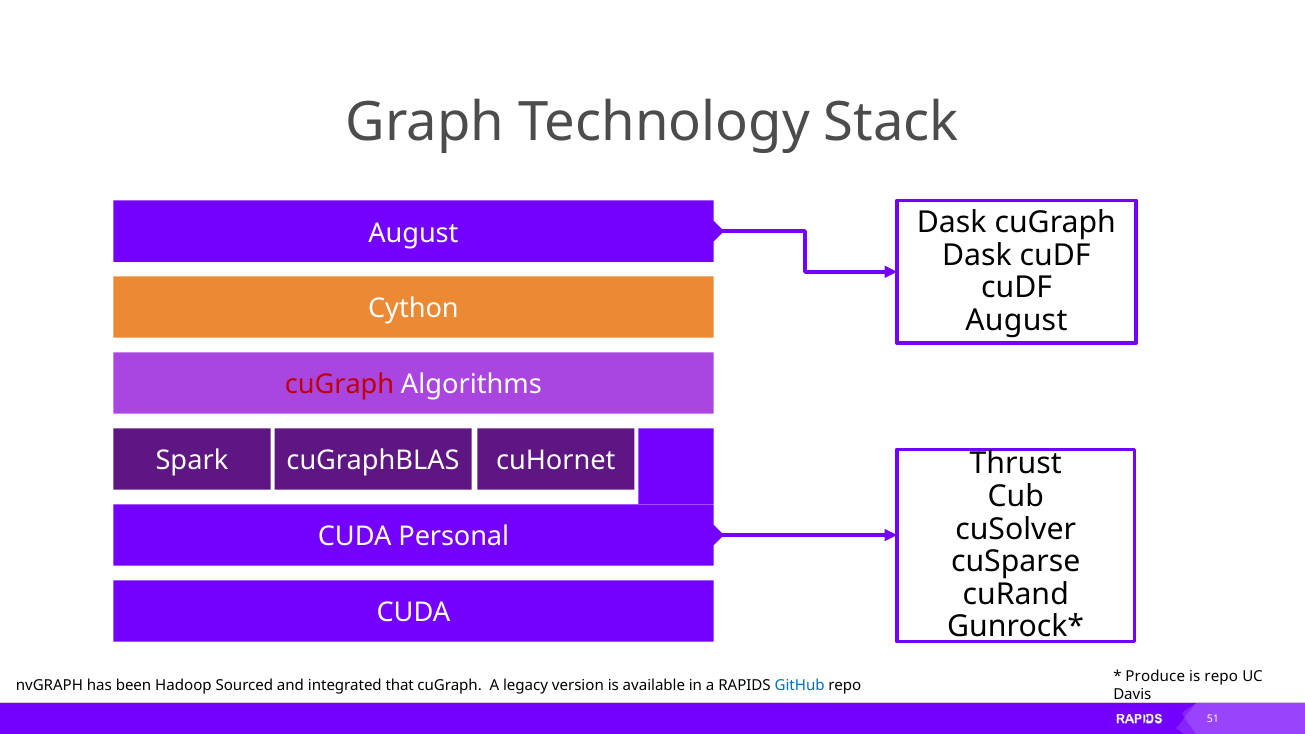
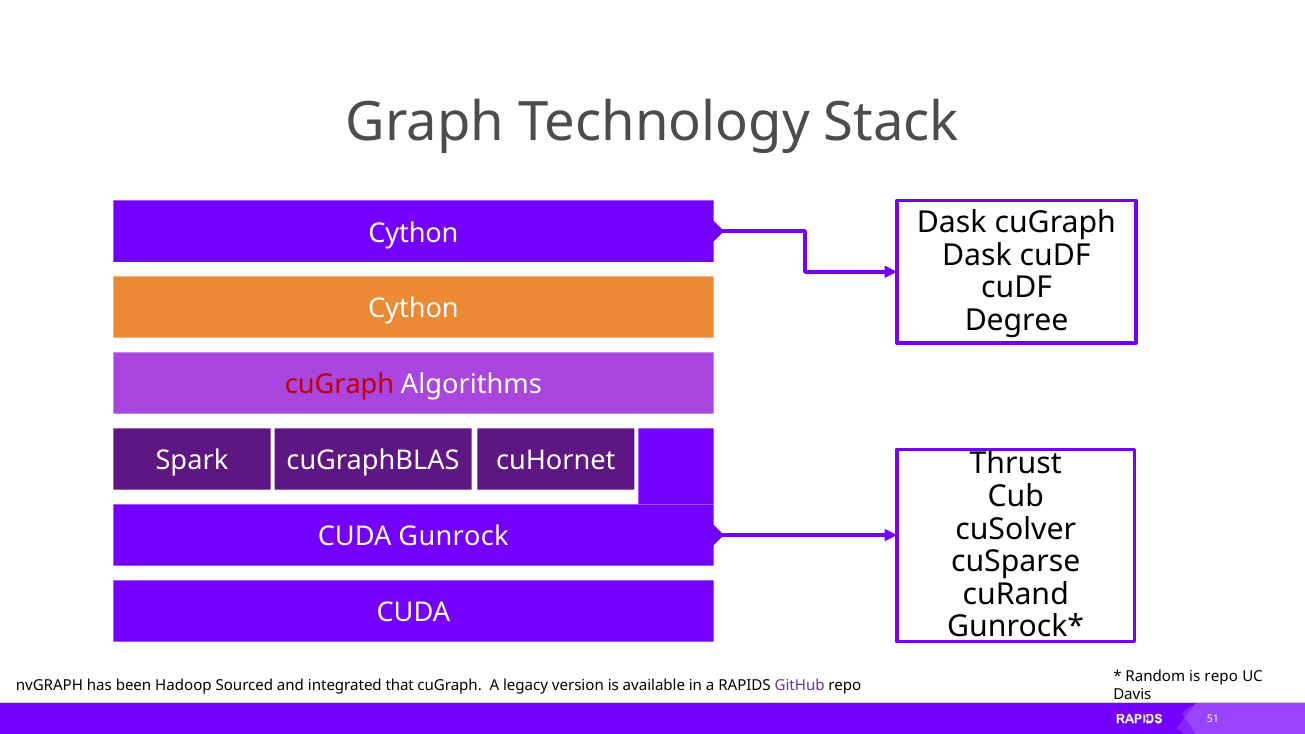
August: August -> Cython (413, 233)
August: August -> Degree (1017, 321)
Personal: Personal -> Gunrock (454, 537)
Produce: Produce -> Random (1155, 677)
GitHub colour: blue -> purple (800, 686)
